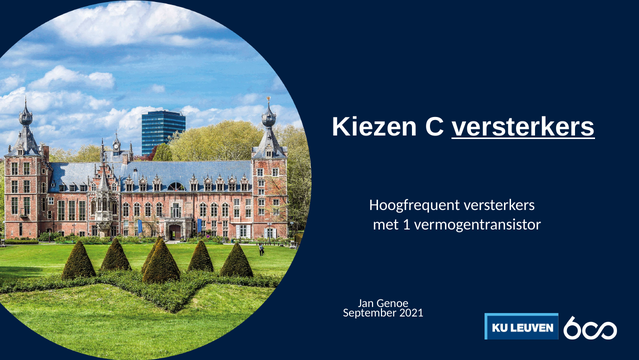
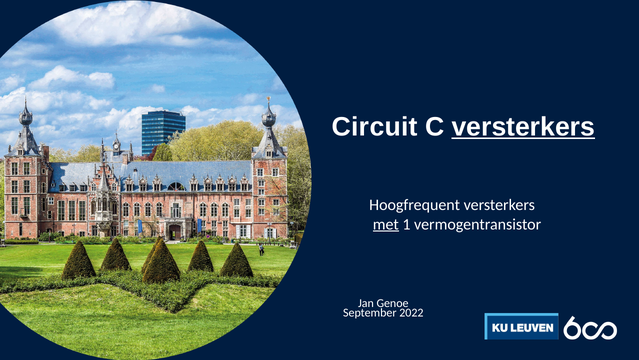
Kiezen: Kiezen -> Circuit (375, 127)
met underline: none -> present (386, 224)
2021: 2021 -> 2022 (411, 312)
